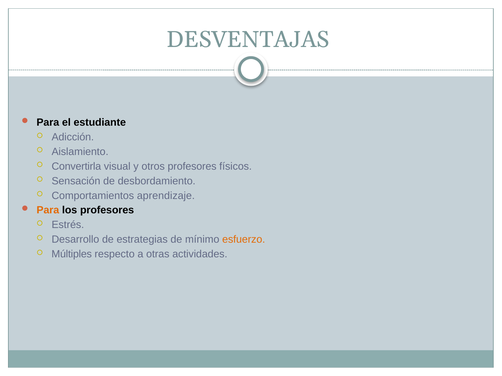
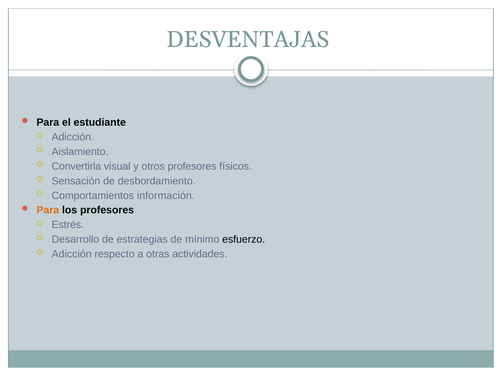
aprendizaje: aprendizaje -> información (166, 196)
esfuerzo colour: orange -> black (244, 240)
Múltiples: Múltiples -> Adicción (72, 254)
